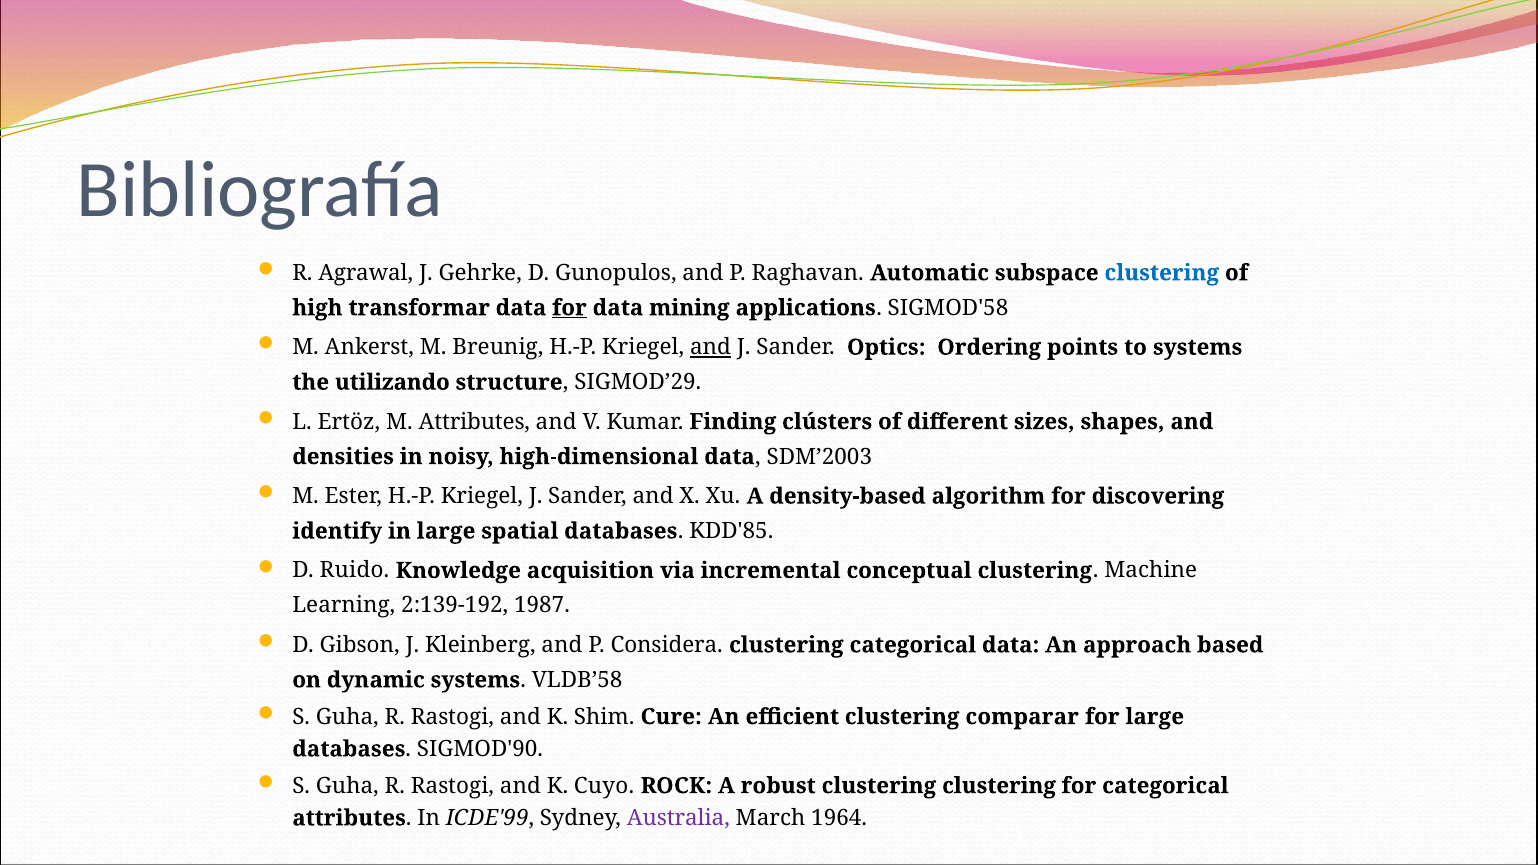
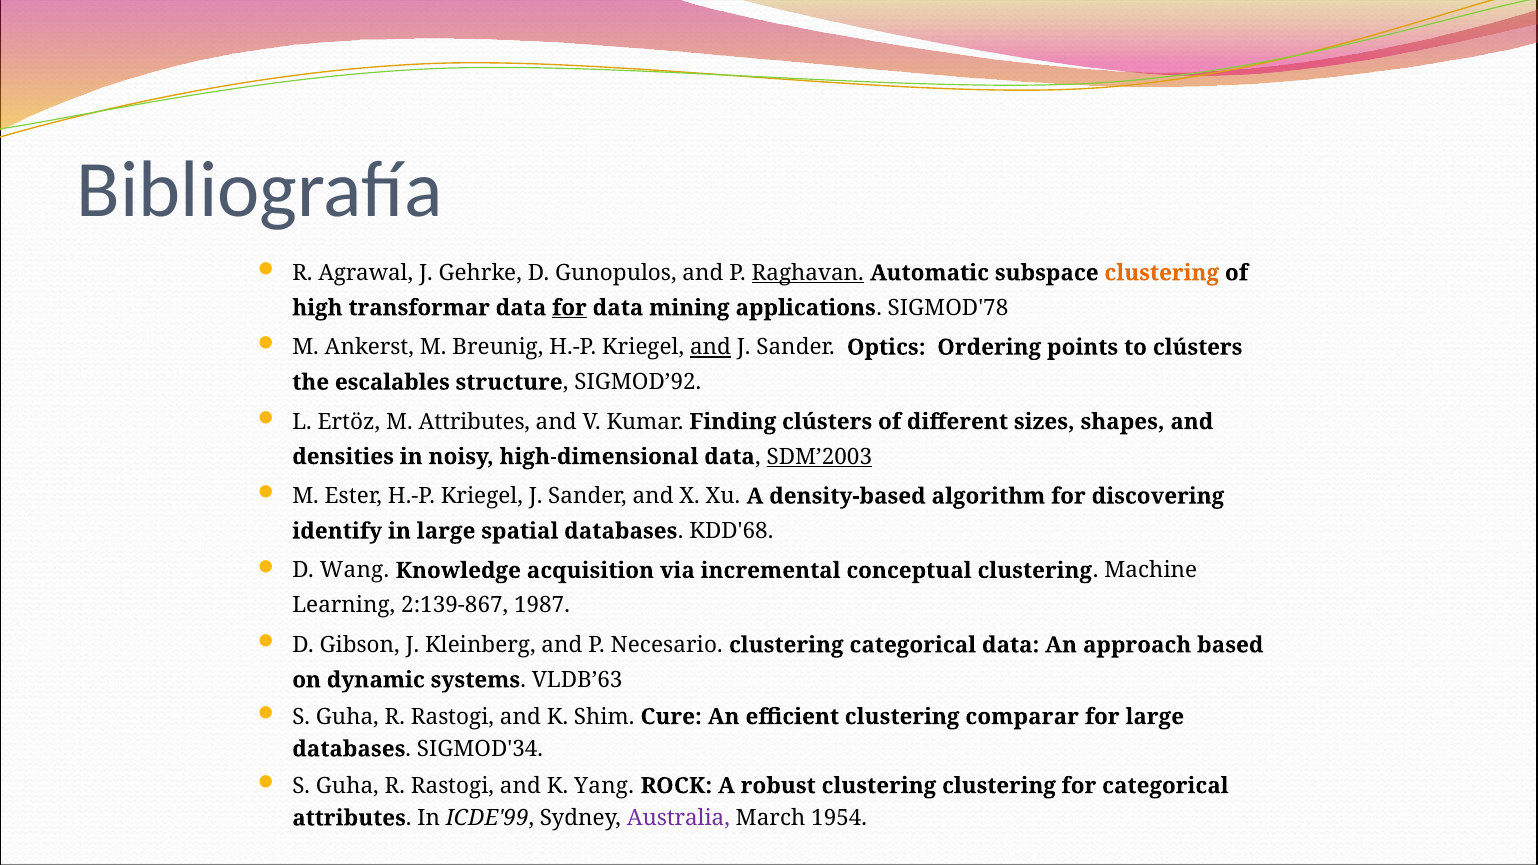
Raghavan underline: none -> present (808, 273)
clustering colour: blue -> orange (1162, 273)
SIGMOD'58: SIGMOD'58 -> SIGMOD'78 (948, 308)
to systems: systems -> clústers (1198, 347)
utilizando: utilizando -> escalables (392, 382)
SIGMOD’29: SIGMOD’29 -> SIGMOD’92 (638, 382)
SDM’2003 underline: none -> present (819, 457)
KDD'85: KDD'85 -> KDD'68 (731, 531)
Ruido: Ruido -> Wang (355, 571)
2:139-192: 2:139-192 -> 2:139-867 (455, 606)
Considera: Considera -> Necesario (667, 645)
VLDB’58: VLDB’58 -> VLDB’63 (577, 680)
SIGMOD'90: SIGMOD'90 -> SIGMOD'34 (480, 749)
Cuyo: Cuyo -> Yang (604, 786)
1964: 1964 -> 1954 (839, 818)
